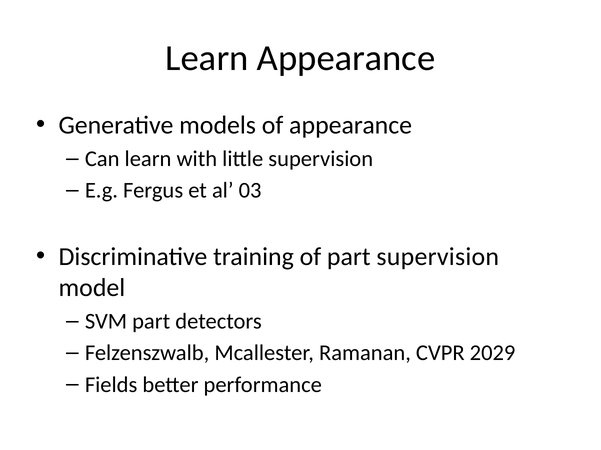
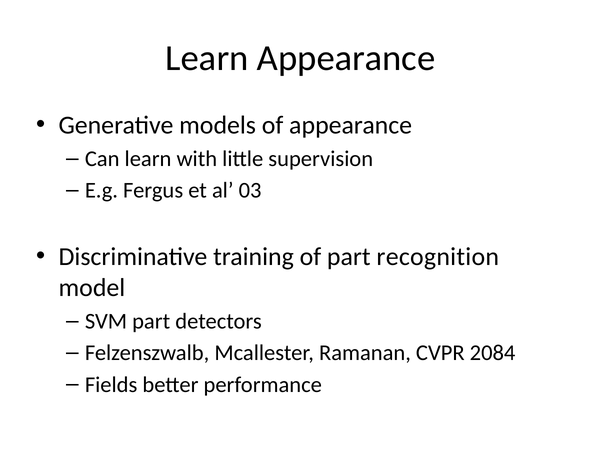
part supervision: supervision -> recognition (438, 257)
2029: 2029 -> 2084 (493, 354)
